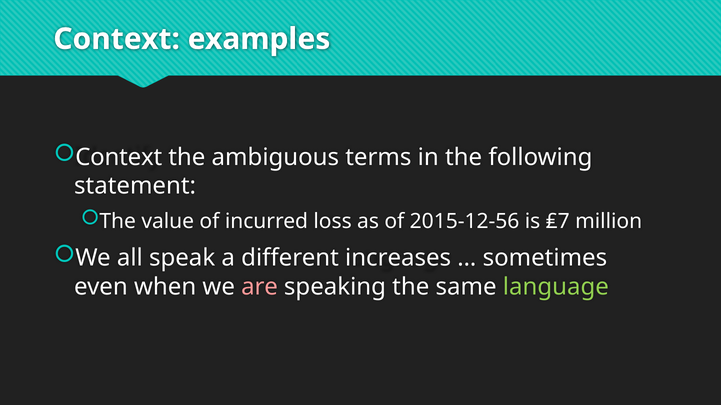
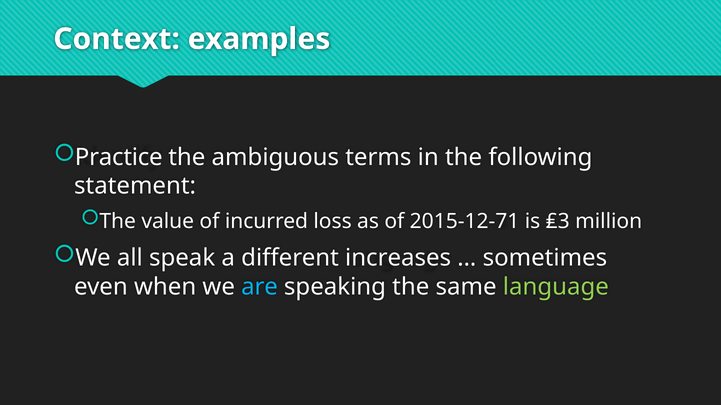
Context: Context -> Practice (119, 157)
2015-12-56: 2015-12-56 -> 2015-12-71 (465, 222)
₤7: ₤7 -> ₤3 (558, 222)
are colour: pink -> light blue (260, 287)
